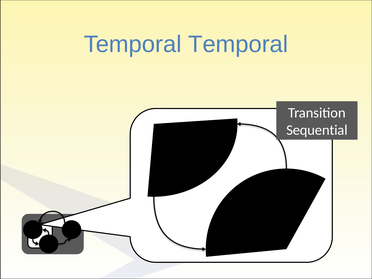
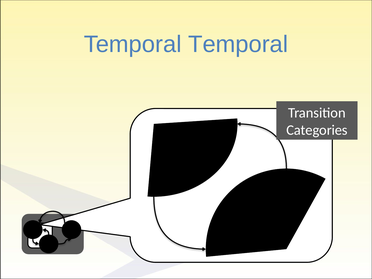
Sequential: Sequential -> Categories (317, 130)
